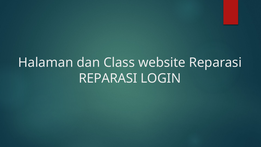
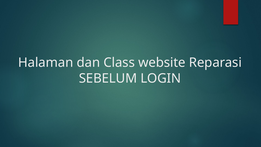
REPARASI: REPARASI -> SEBELUM (108, 78)
